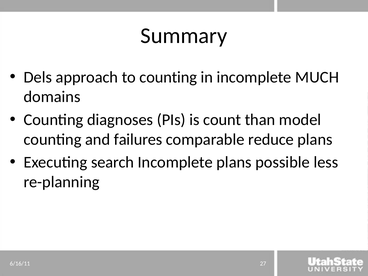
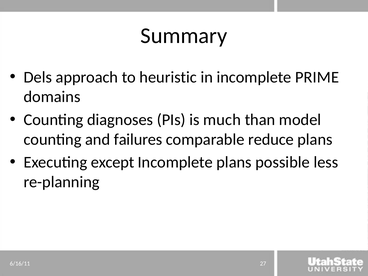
to counting: counting -> heuristic (168, 77)
MUCH: MUCH -> PRIME (317, 77)
count: count -> much (222, 120)
search: search -> except (113, 162)
